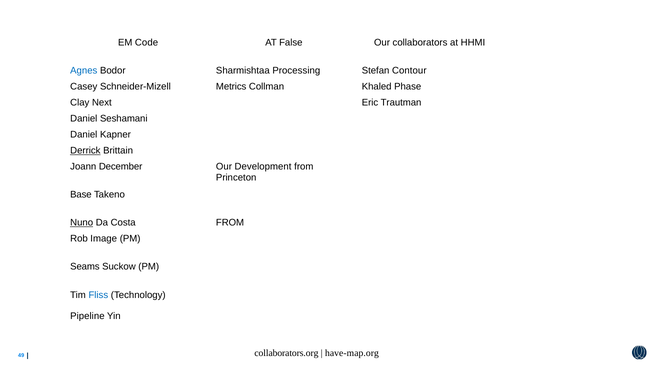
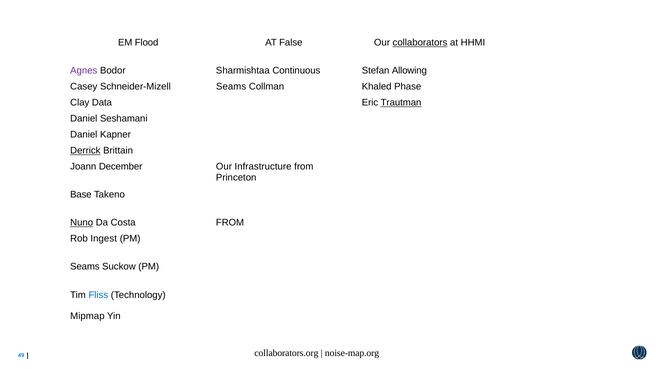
Code: Code -> Flood (147, 43)
collaborators underline: none -> present (420, 43)
Agnes colour: blue -> purple (84, 71)
Processing: Processing -> Continuous (296, 71)
Contour: Contour -> Allowing (409, 71)
Schneider-Mizell Metrics: Metrics -> Seams (231, 87)
Next: Next -> Data (102, 103)
Trautman underline: none -> present (401, 103)
Development: Development -> Infrastructure (263, 167)
Image: Image -> Ingest (104, 239)
Pipeline: Pipeline -> Mipmap (87, 316)
have-map.org: have-map.org -> noise-map.org (352, 353)
